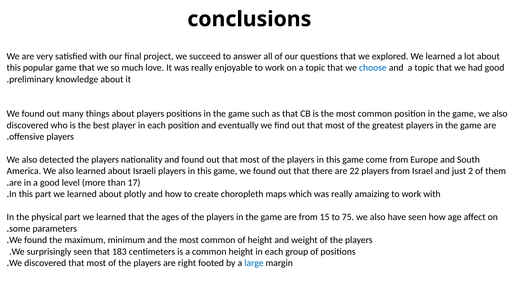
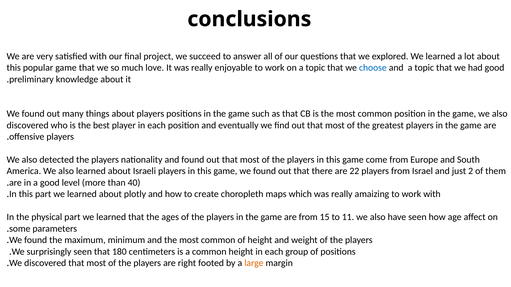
17: 17 -> 40 (134, 183)
75: 75 -> 11 (348, 217)
183: 183 -> 180 (119, 252)
large colour: blue -> orange (254, 263)
